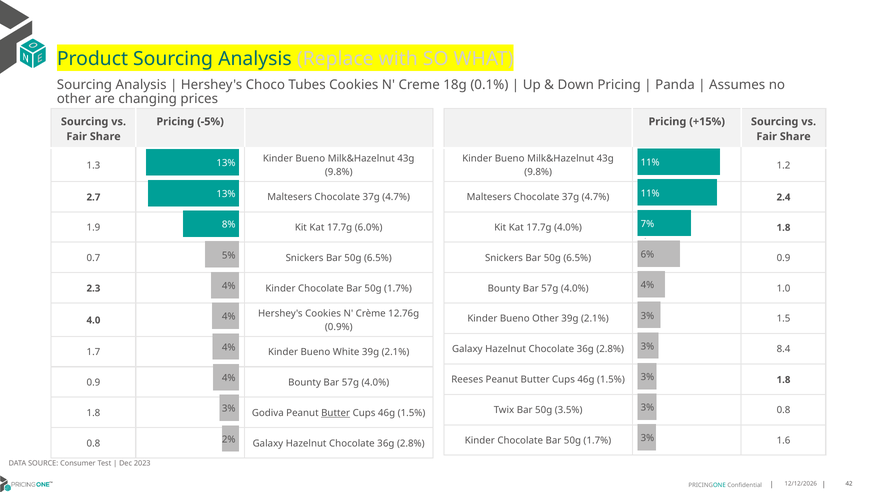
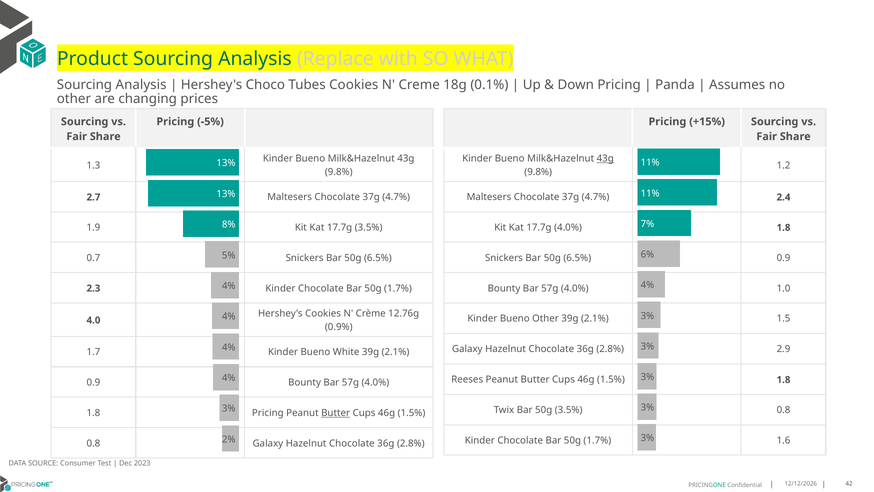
43g underline: none -> present (605, 158)
17.7g 6.0%: 6.0% -> 3.5% (369, 227)
8.4: 8.4 -> 2.9 (784, 349)
1.8 Godiva: Godiva -> Pricing (268, 413)
